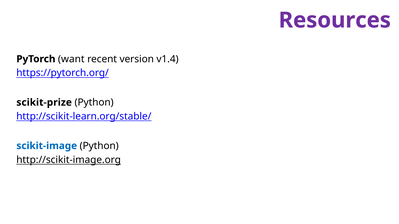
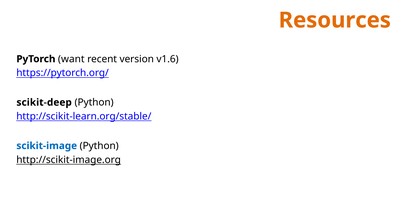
Resources colour: purple -> orange (335, 20)
v1.4: v1.4 -> v1.6 (168, 59)
scikit-prize: scikit-prize -> scikit-deep (44, 103)
